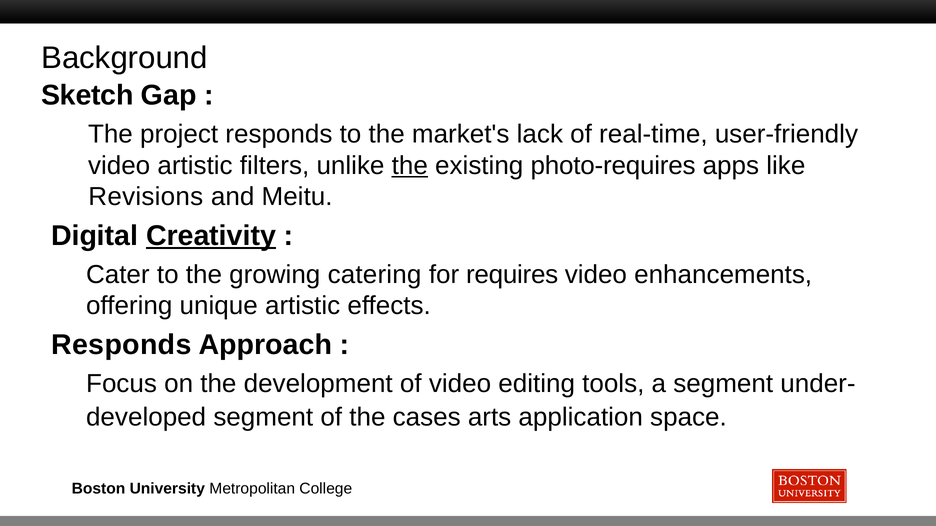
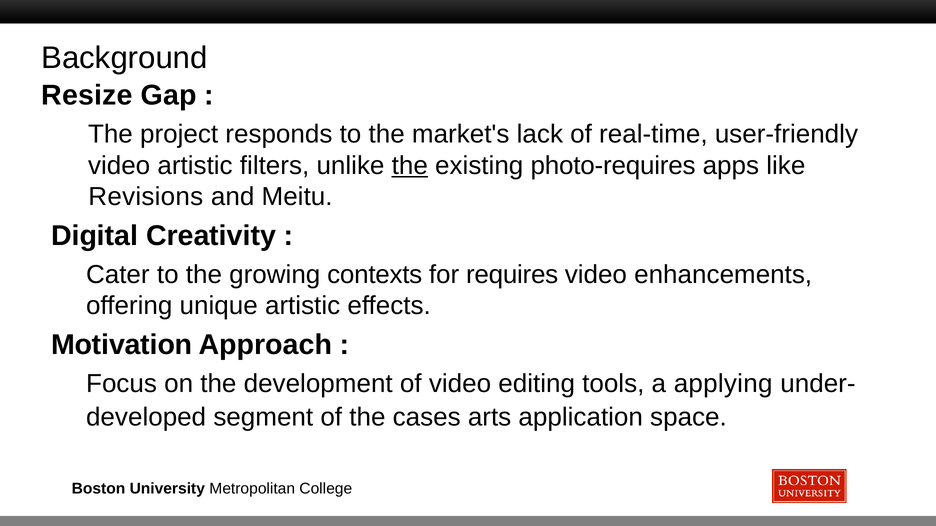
Sketch: Sketch -> Resize (87, 96)
Creativity underline: present -> none (211, 236)
catering: catering -> contexts (375, 275)
Responds: Responds -> Motivation (122, 345)
a segment: segment -> applying (723, 384)
